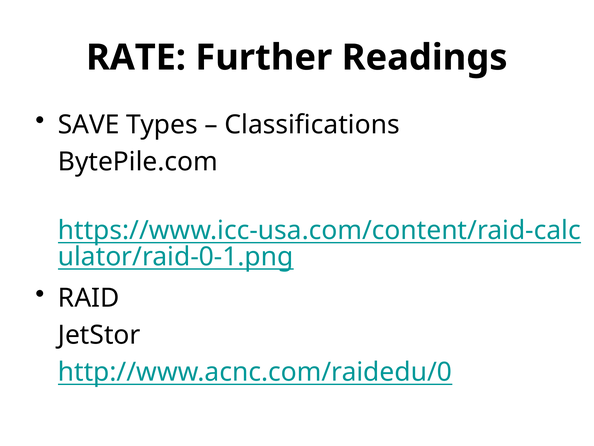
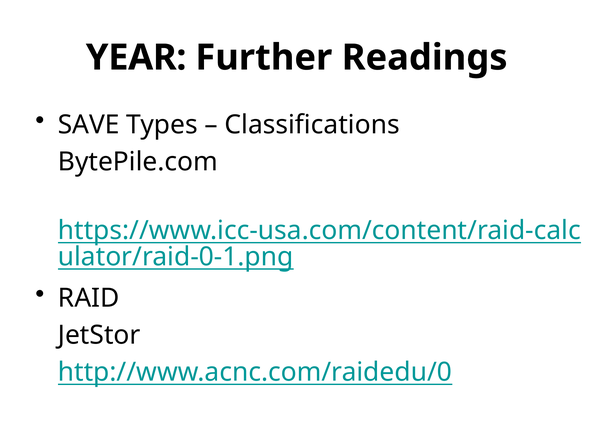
RATE: RATE -> YEAR (136, 58)
